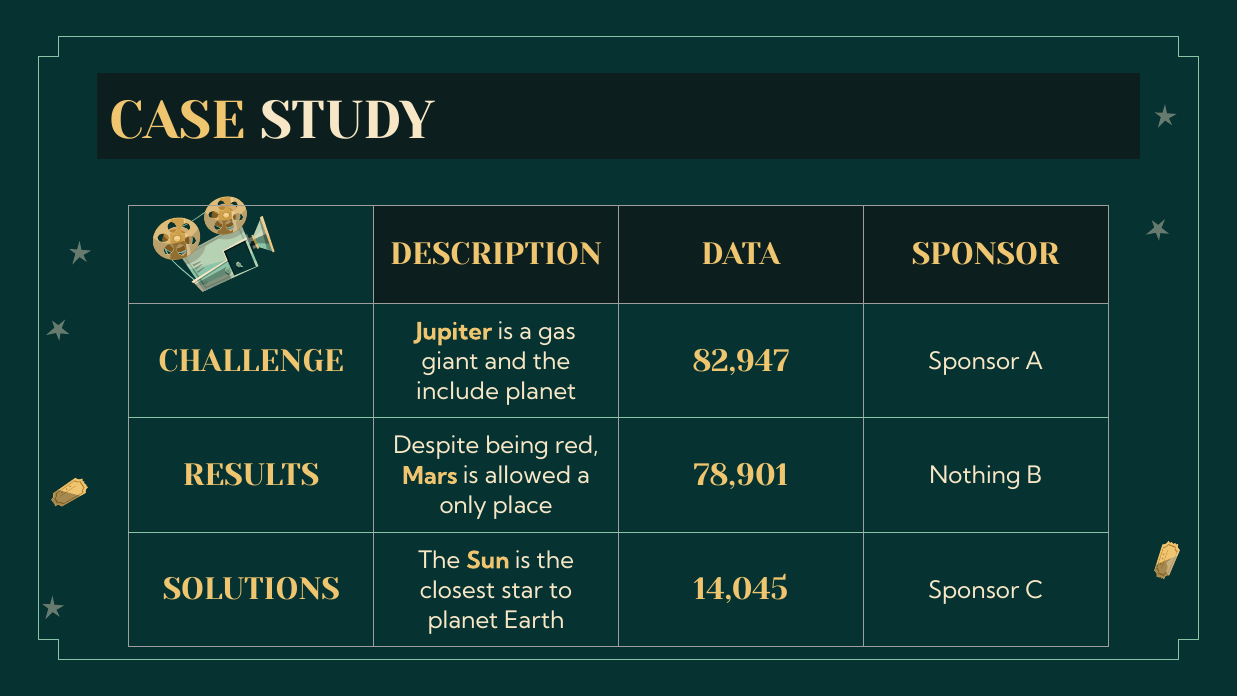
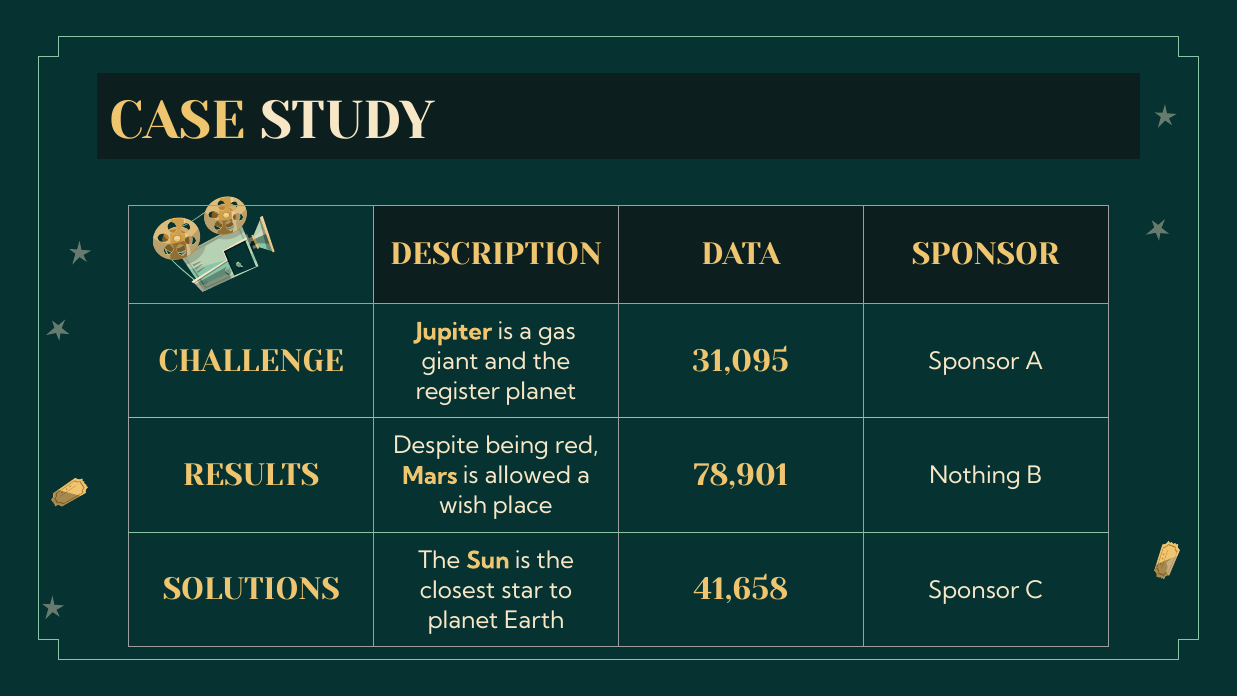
82,947: 82,947 -> 31,095 (741, 361)
include: include -> register (458, 391)
only: only -> wish (463, 506)
14,045: 14,045 -> 41,658 (741, 590)
